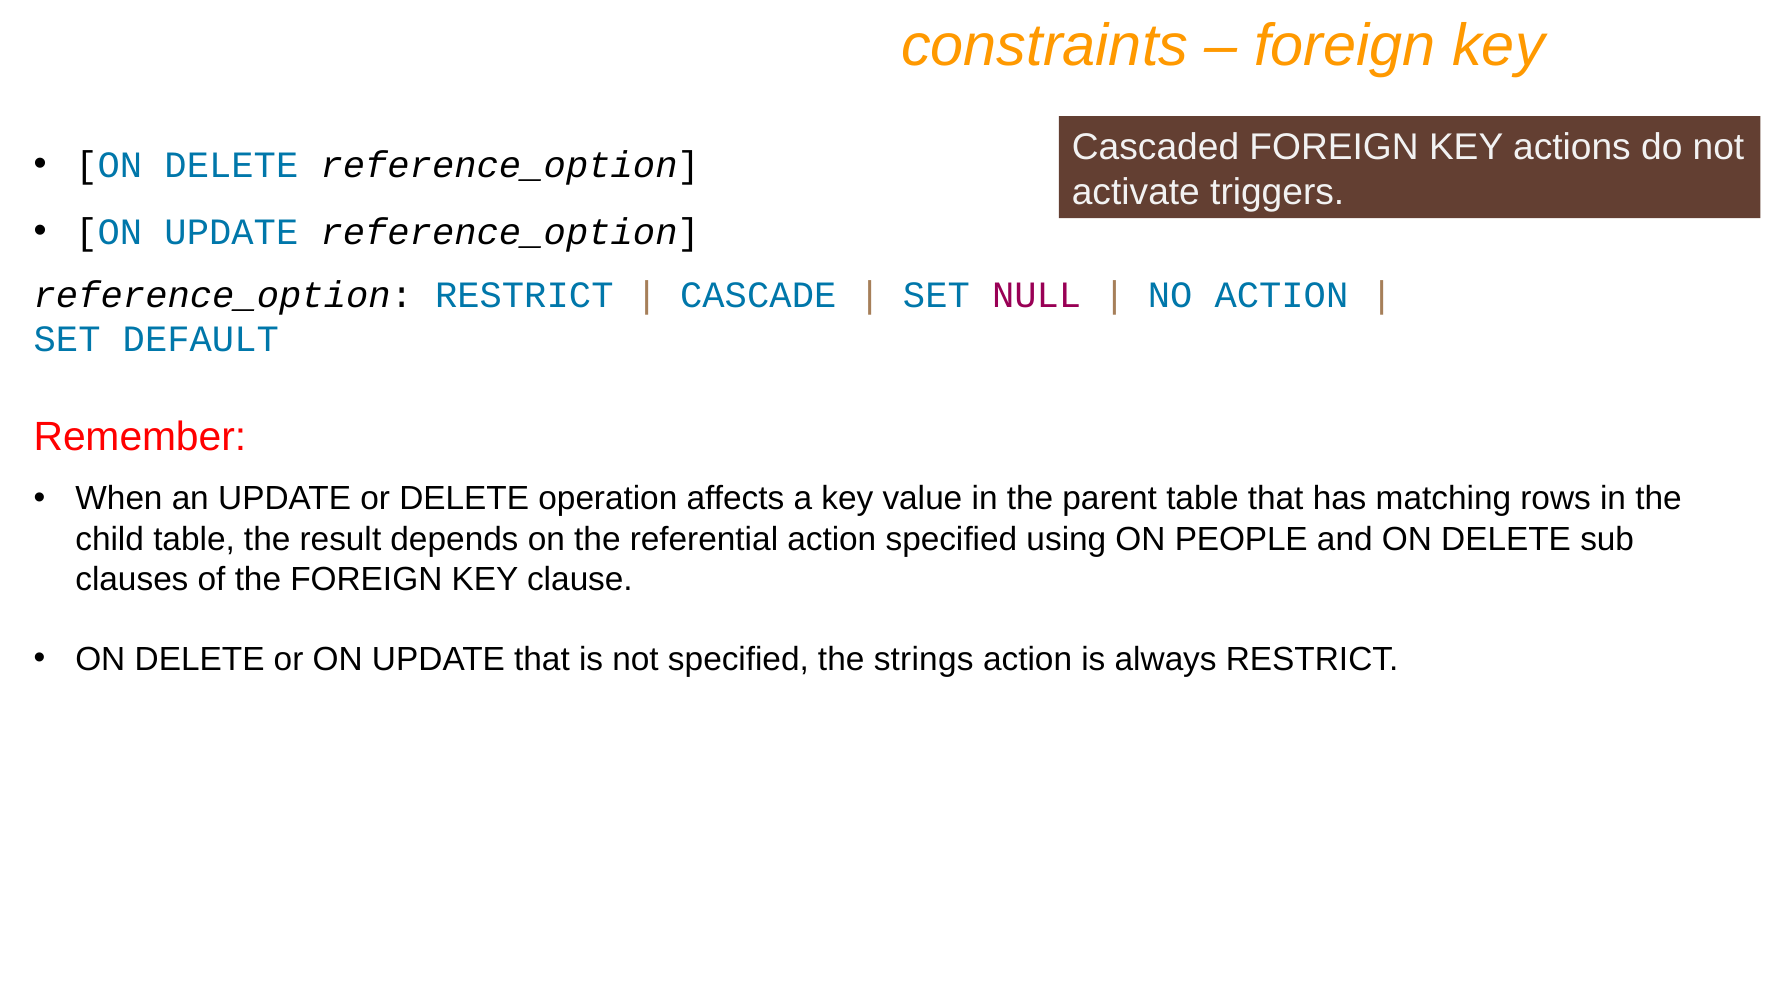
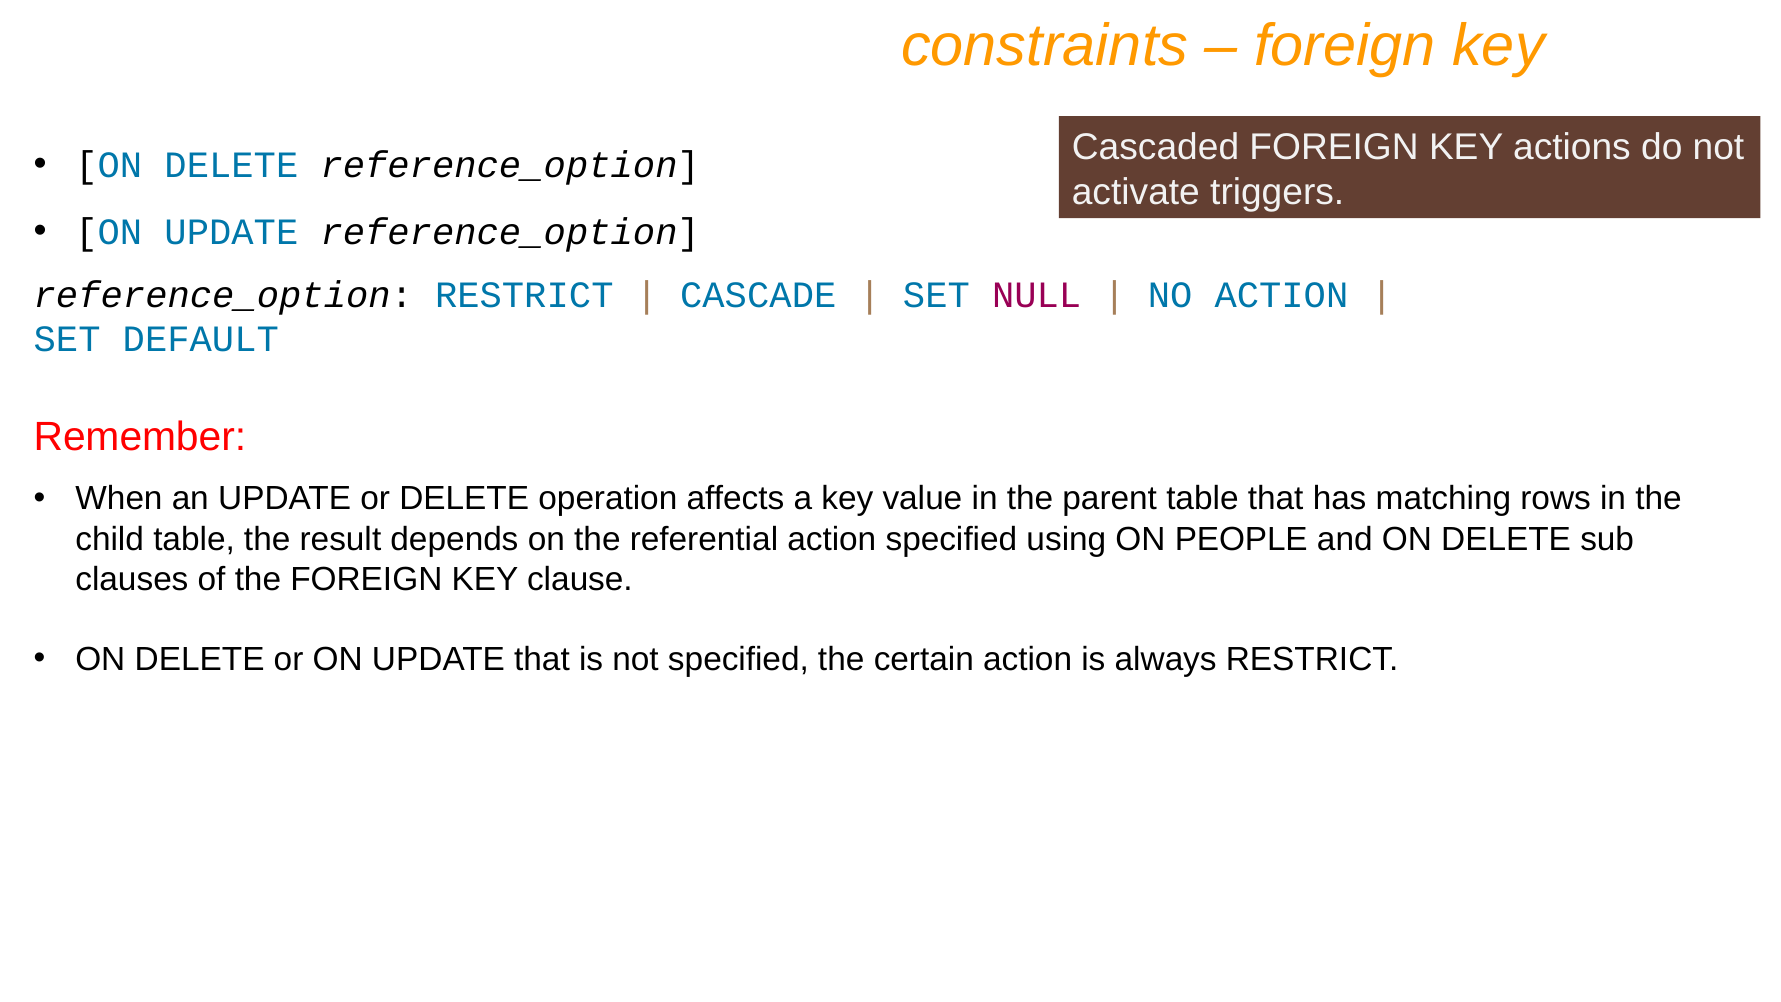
strings: strings -> certain (924, 659)
